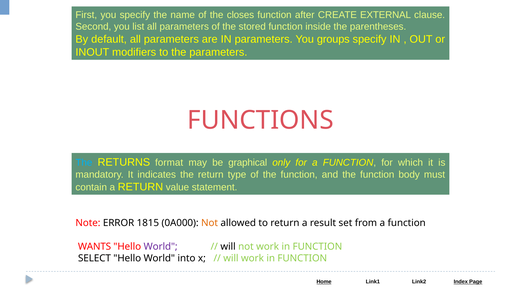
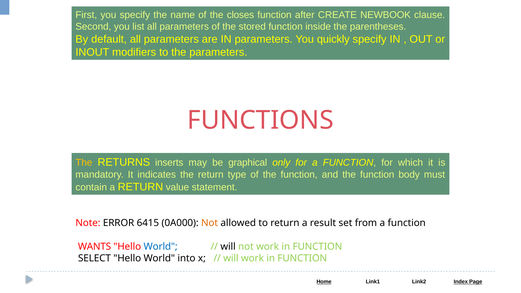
EXTERNAL: EXTERNAL -> NEWBOOK (386, 15)
groups: groups -> quickly (333, 39)
The colour: light blue -> yellow (84, 163)
format: format -> inserts (169, 163)
1815: 1815 -> 6415 (148, 223)
World colour: purple -> blue (161, 247)
